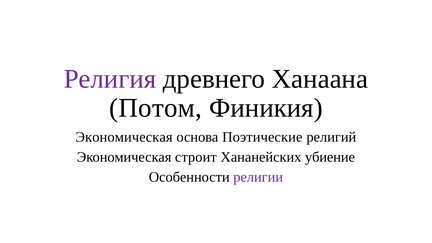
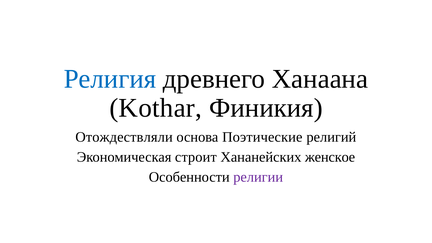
Религия colour: purple -> blue (110, 79)
Потом: Потом -> Kothar (156, 108)
Экономическая: Экономическая -> Отождествляли (124, 137)
убиение: убиение -> женское (330, 157)
